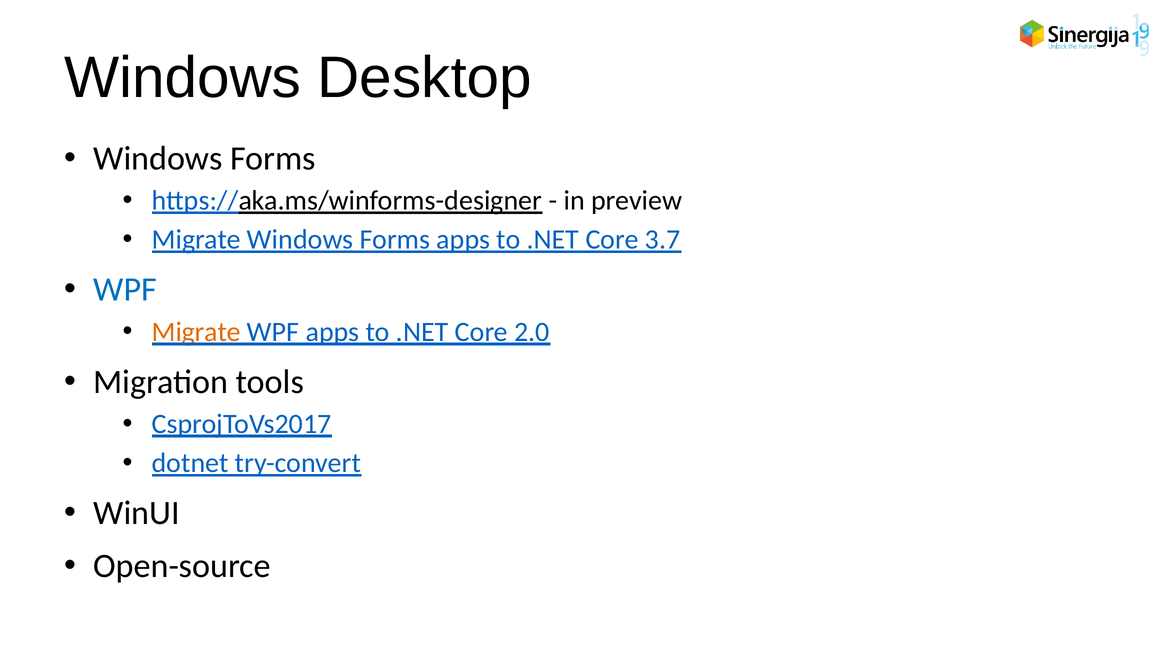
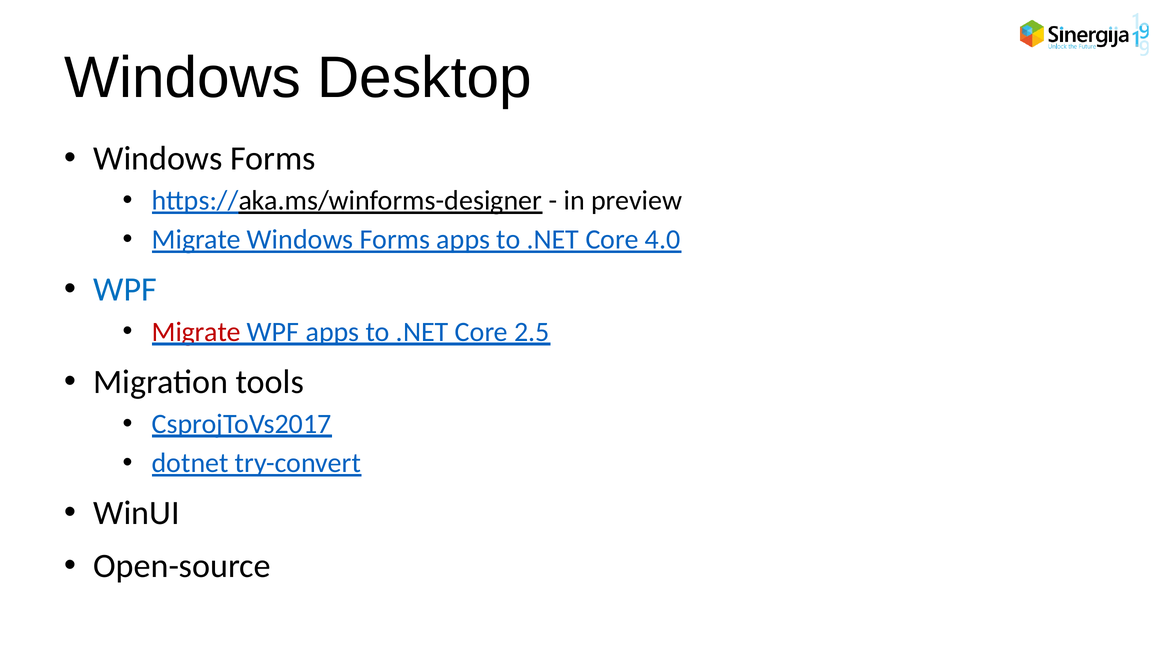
3.7: 3.7 -> 4.0 (663, 240)
Migrate colour: orange -> red (196, 332)
2.0: 2.0 -> 2.5 (532, 332)
